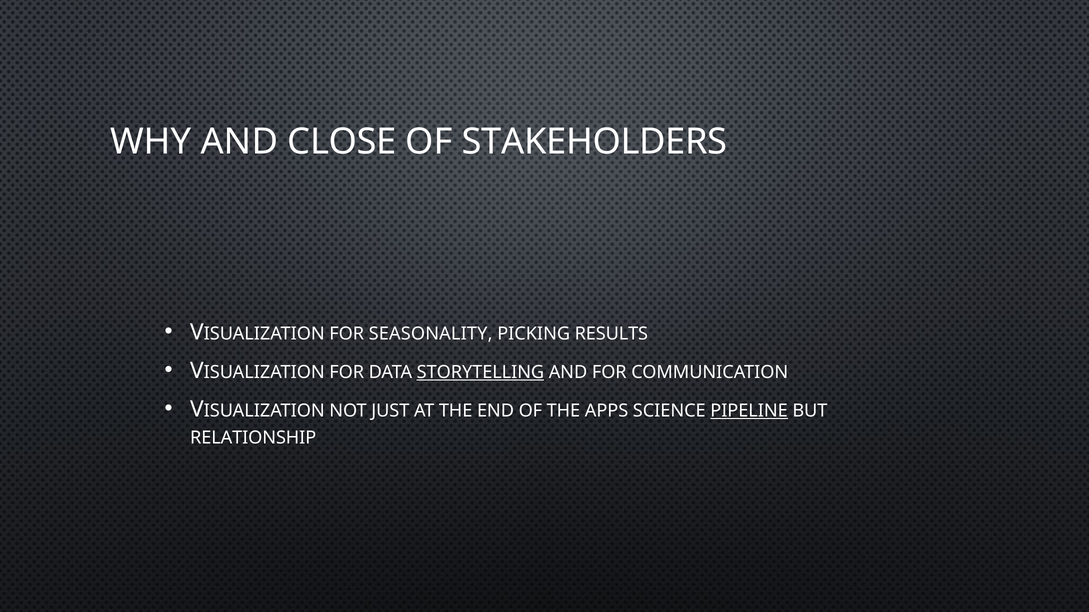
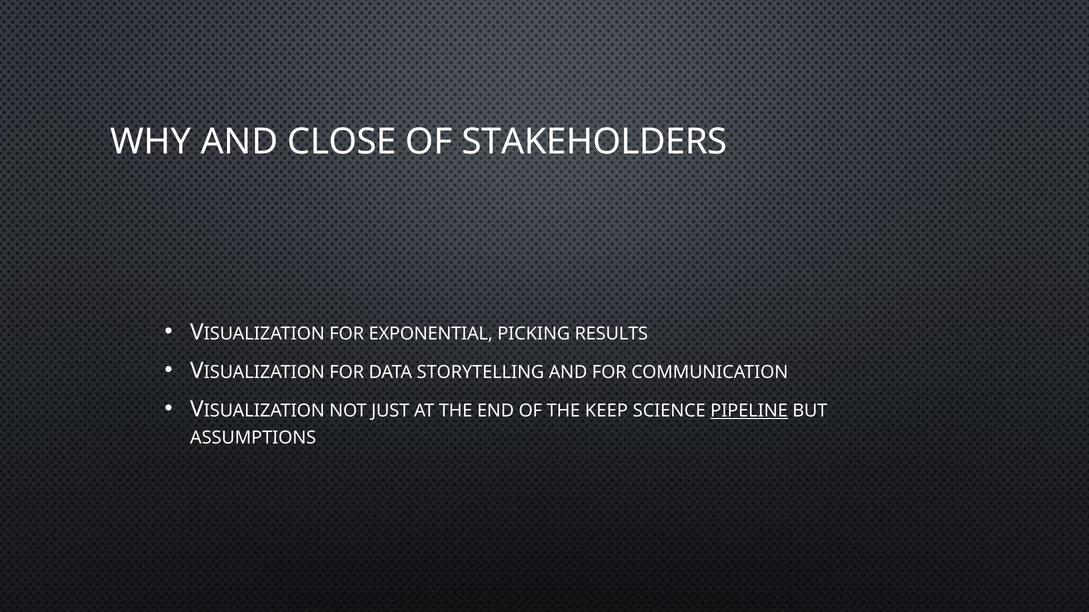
SEASONALITY: SEASONALITY -> EXPONENTIAL (431, 334)
STORYTELLING underline: present -> none (480, 372)
APPS: APPS -> KEEP (606, 411)
RELATIONSHIP: RELATIONSHIP -> ASSUMPTIONS (253, 438)
